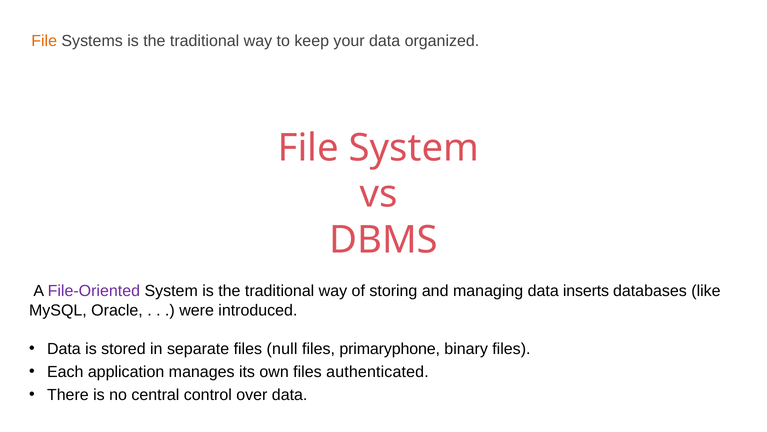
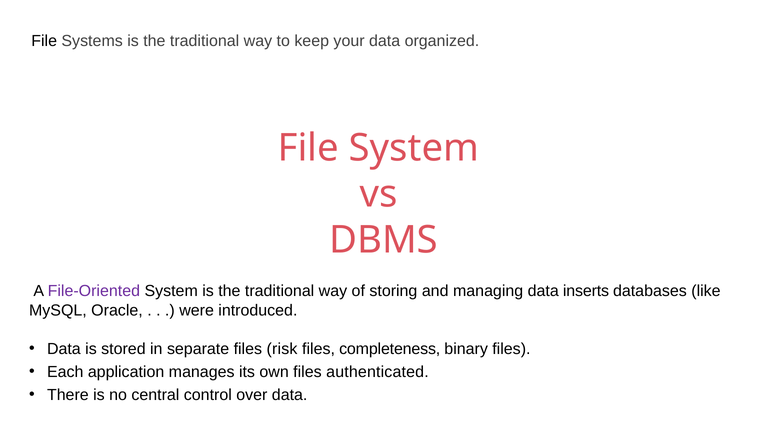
File colour: orange -> black (44, 41)
null: null -> risk (282, 348)
primaryphone: primaryphone -> completeness (390, 348)
